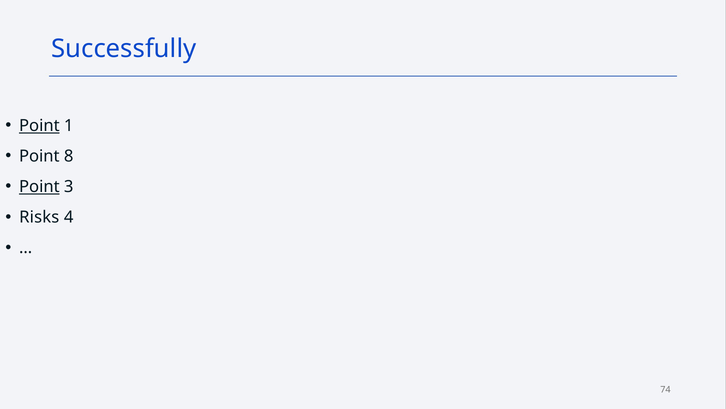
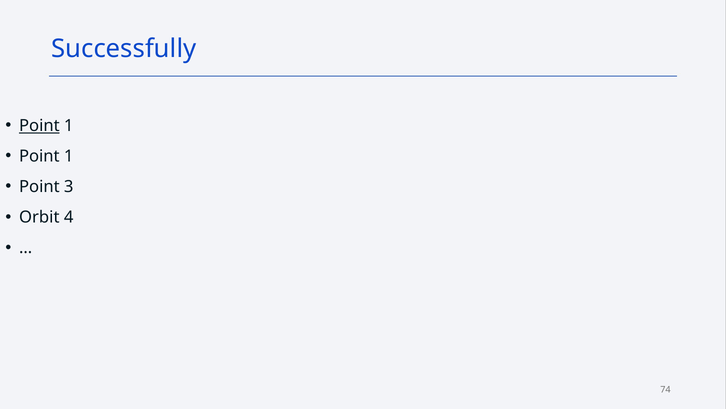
8: 8 -> 1 (69, 156)
Point underline: present -> none (39, 187)
Risks: Risks -> Orbit (39, 217)
